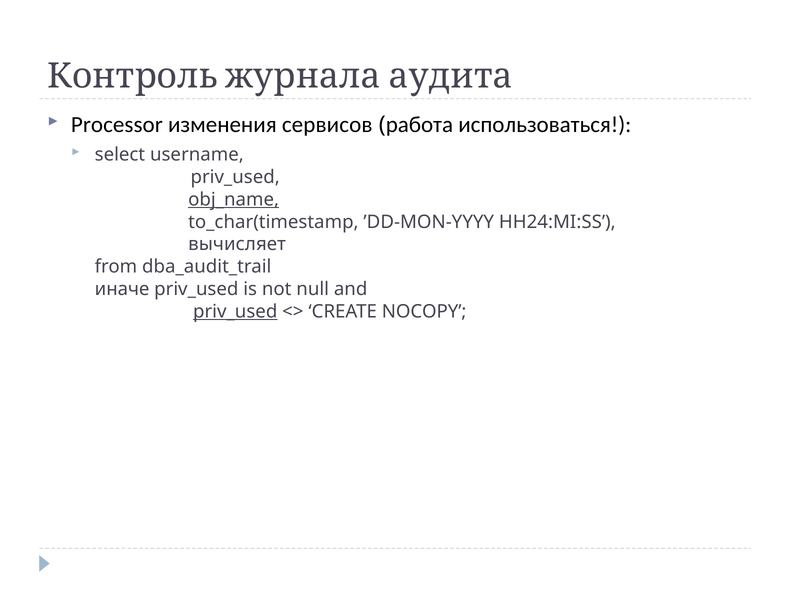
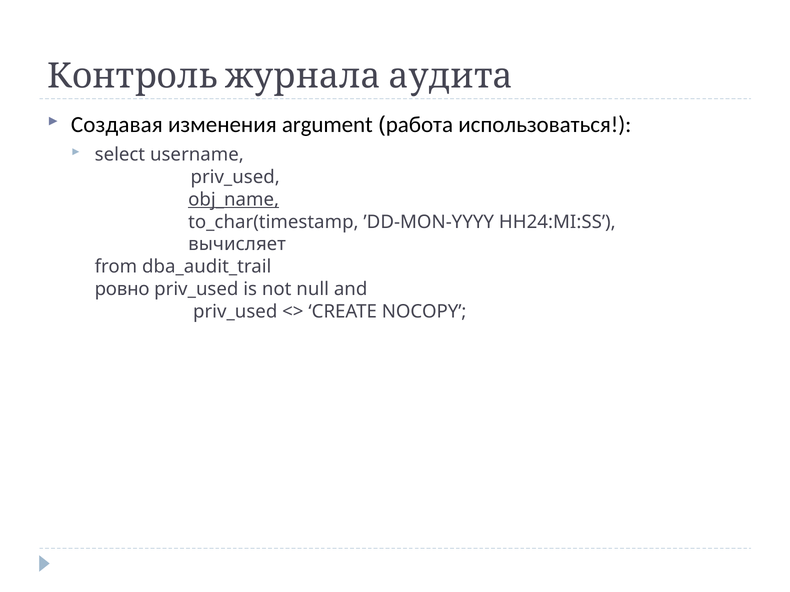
Processor: Processor -> Создавая (117, 125)
сервисов: сервисов -> argument (327, 125)
иначе: иначе -> ровно (122, 289)
priv_used underline: present -> none (235, 312)
